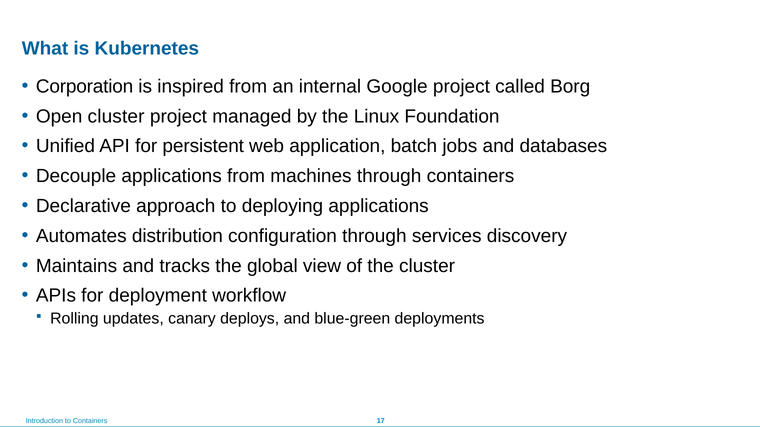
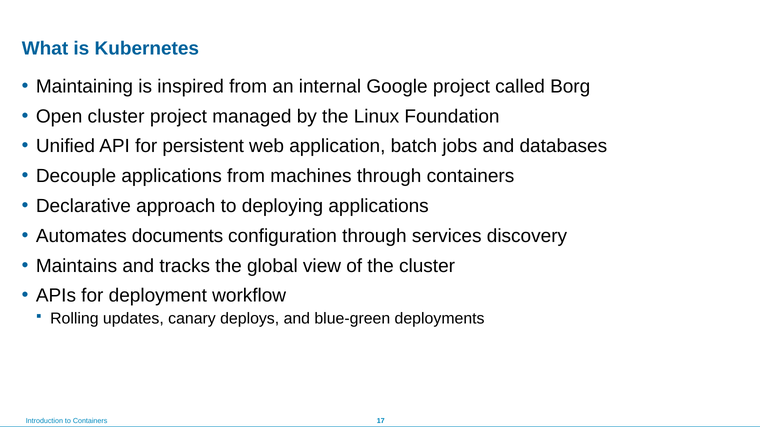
Corporation: Corporation -> Maintaining (84, 87)
distribution: distribution -> documents (177, 236)
